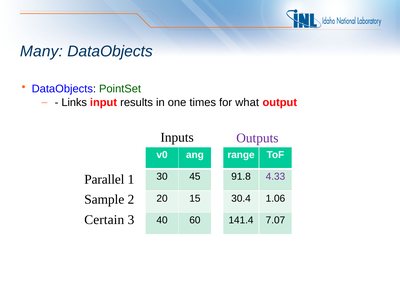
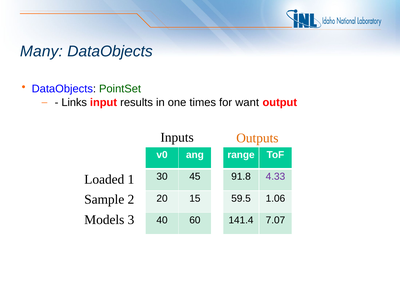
what: what -> want (247, 102)
Outputs colour: purple -> orange (257, 138)
Parallel: Parallel -> Loaded (104, 179)
30.4: 30.4 -> 59.5 (241, 198)
Certain: Certain -> Models (104, 220)
